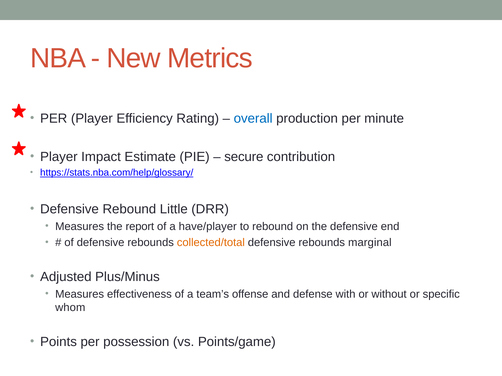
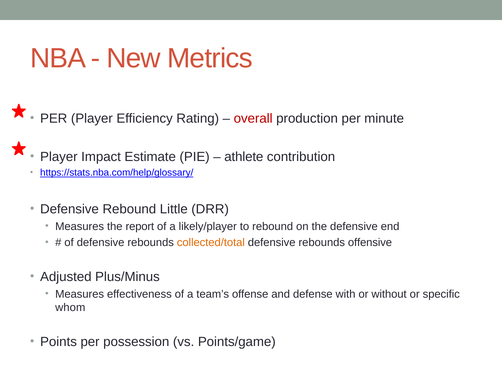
overall colour: blue -> red (253, 118)
secure: secure -> athlete (244, 157)
have/player: have/player -> likely/player (208, 227)
marginal: marginal -> offensive (370, 243)
